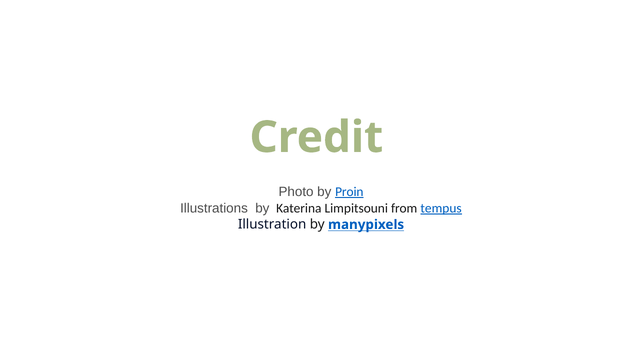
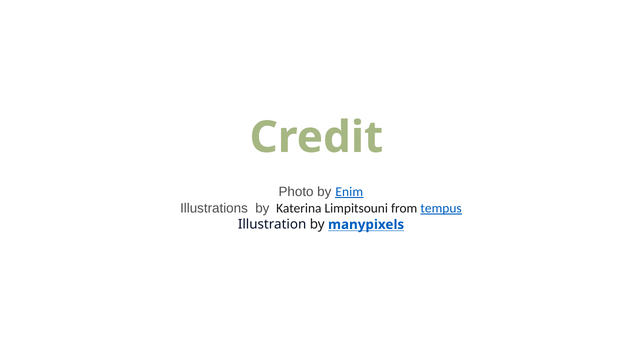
Proin: Proin -> Enim (349, 192)
